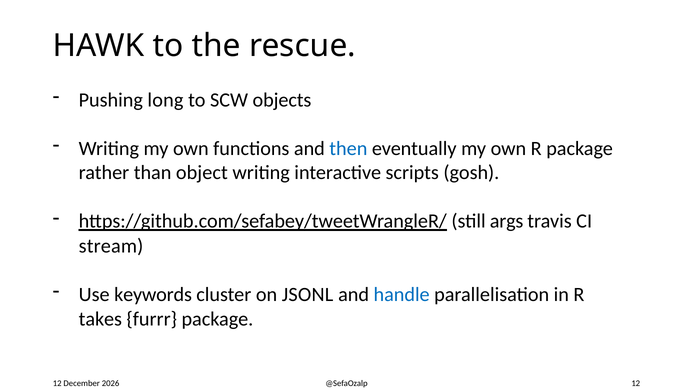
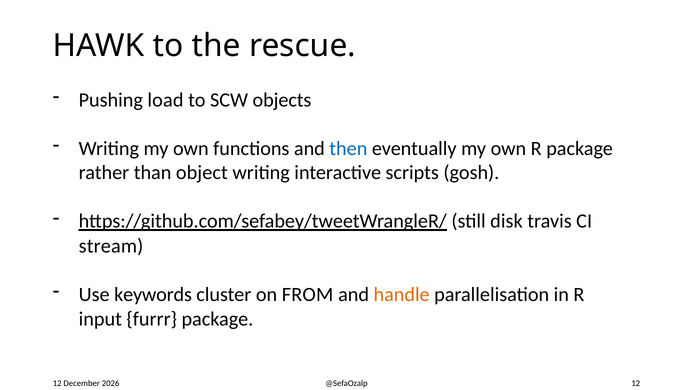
long: long -> load (165, 100)
args: args -> disk (506, 221)
JSONL: JSONL -> FROM (308, 294)
handle colour: blue -> orange (402, 294)
takes: takes -> input (100, 319)
